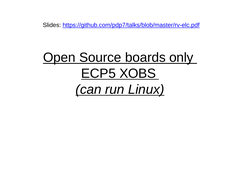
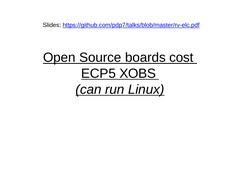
only: only -> cost (181, 58)
